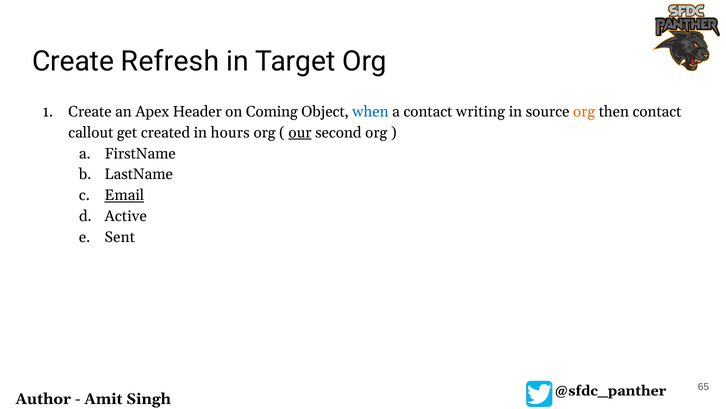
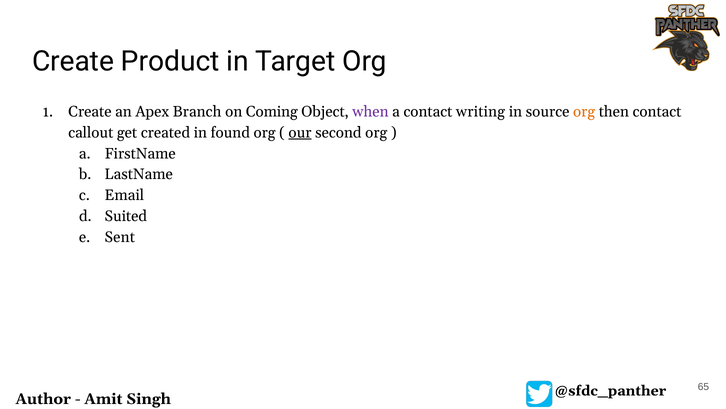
Refresh: Refresh -> Product (170, 62)
Header: Header -> Branch (197, 112)
when colour: blue -> purple (371, 112)
hours: hours -> found (230, 132)
Email underline: present -> none (124, 195)
Active: Active -> Suited (126, 216)
